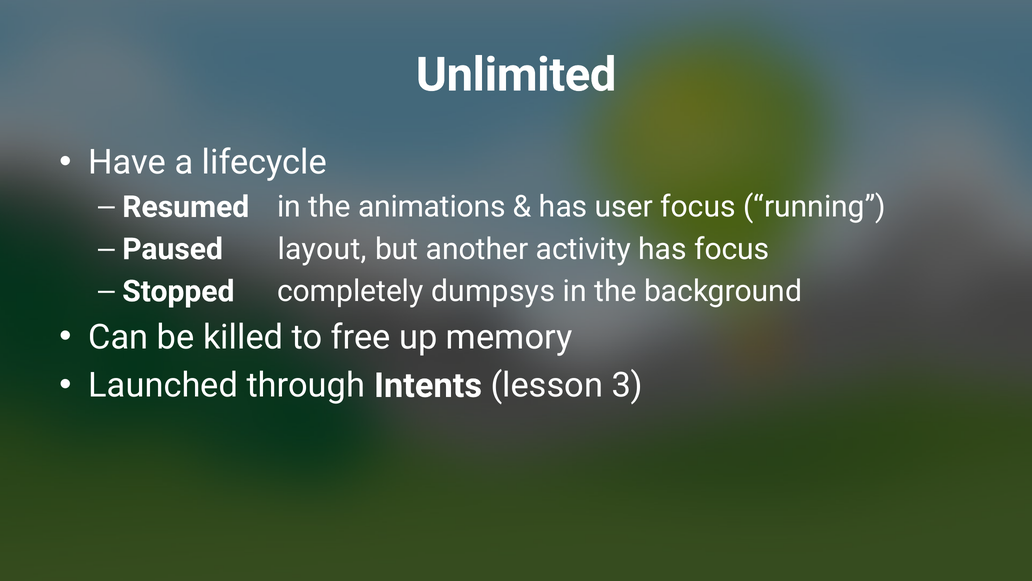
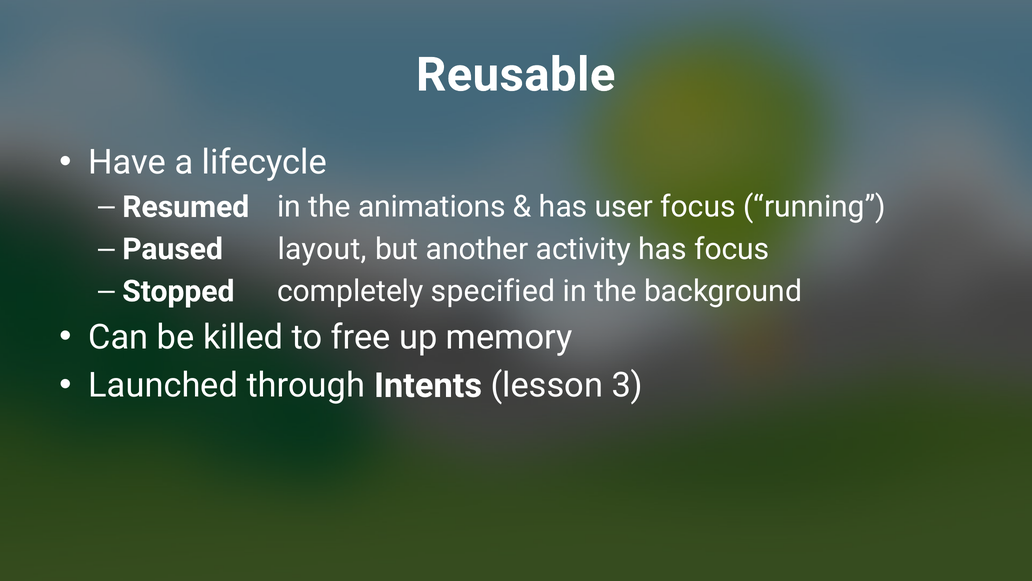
Unlimited: Unlimited -> Reusable (516, 75)
dumpsys: dumpsys -> specified (493, 291)
